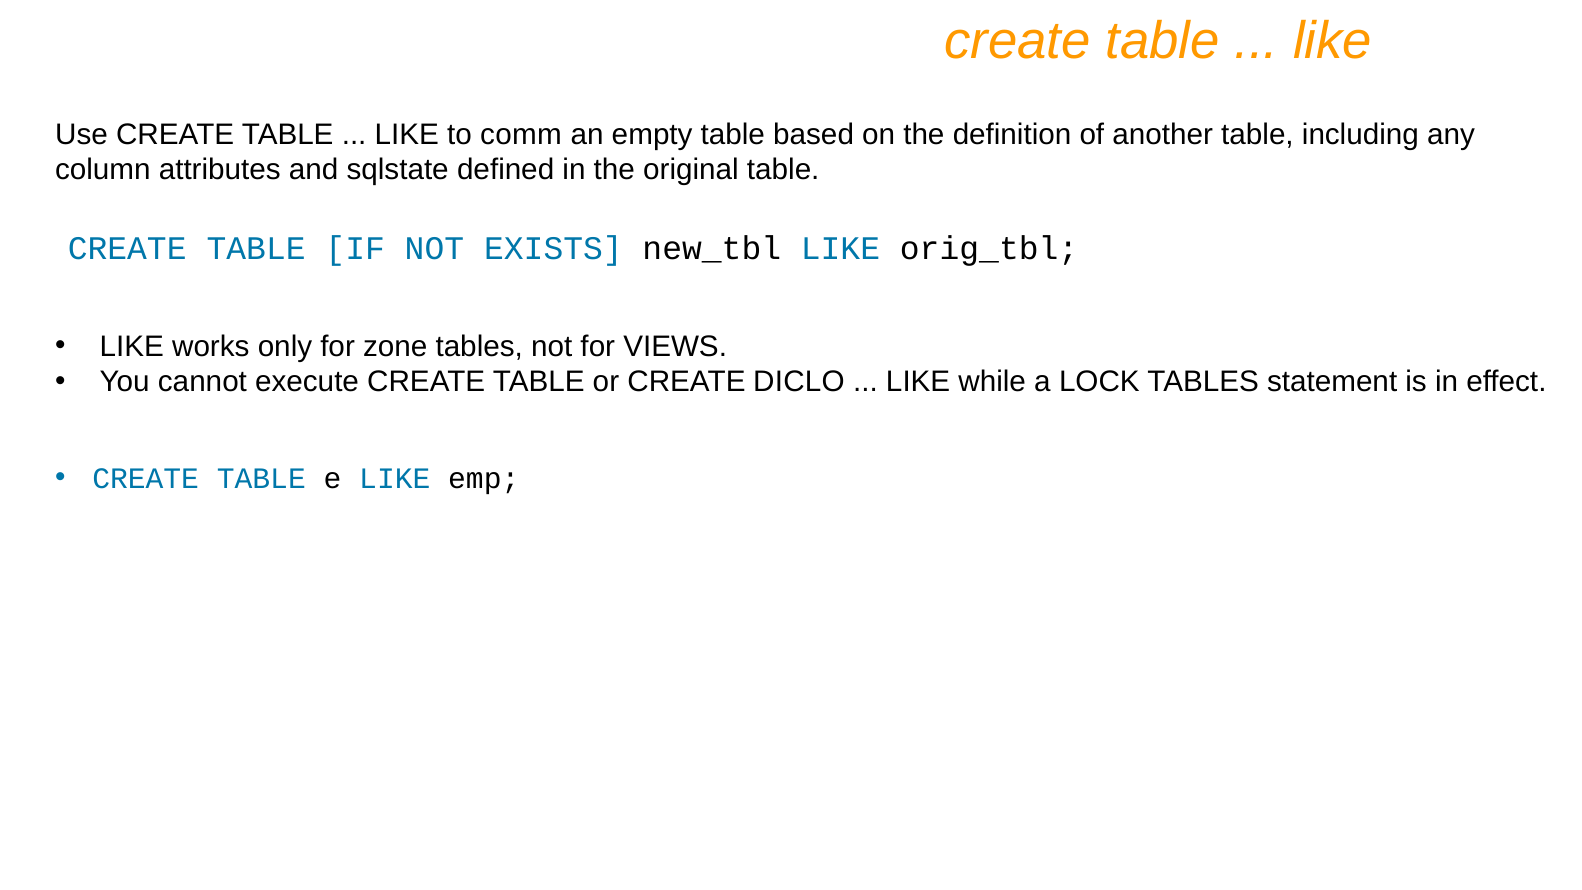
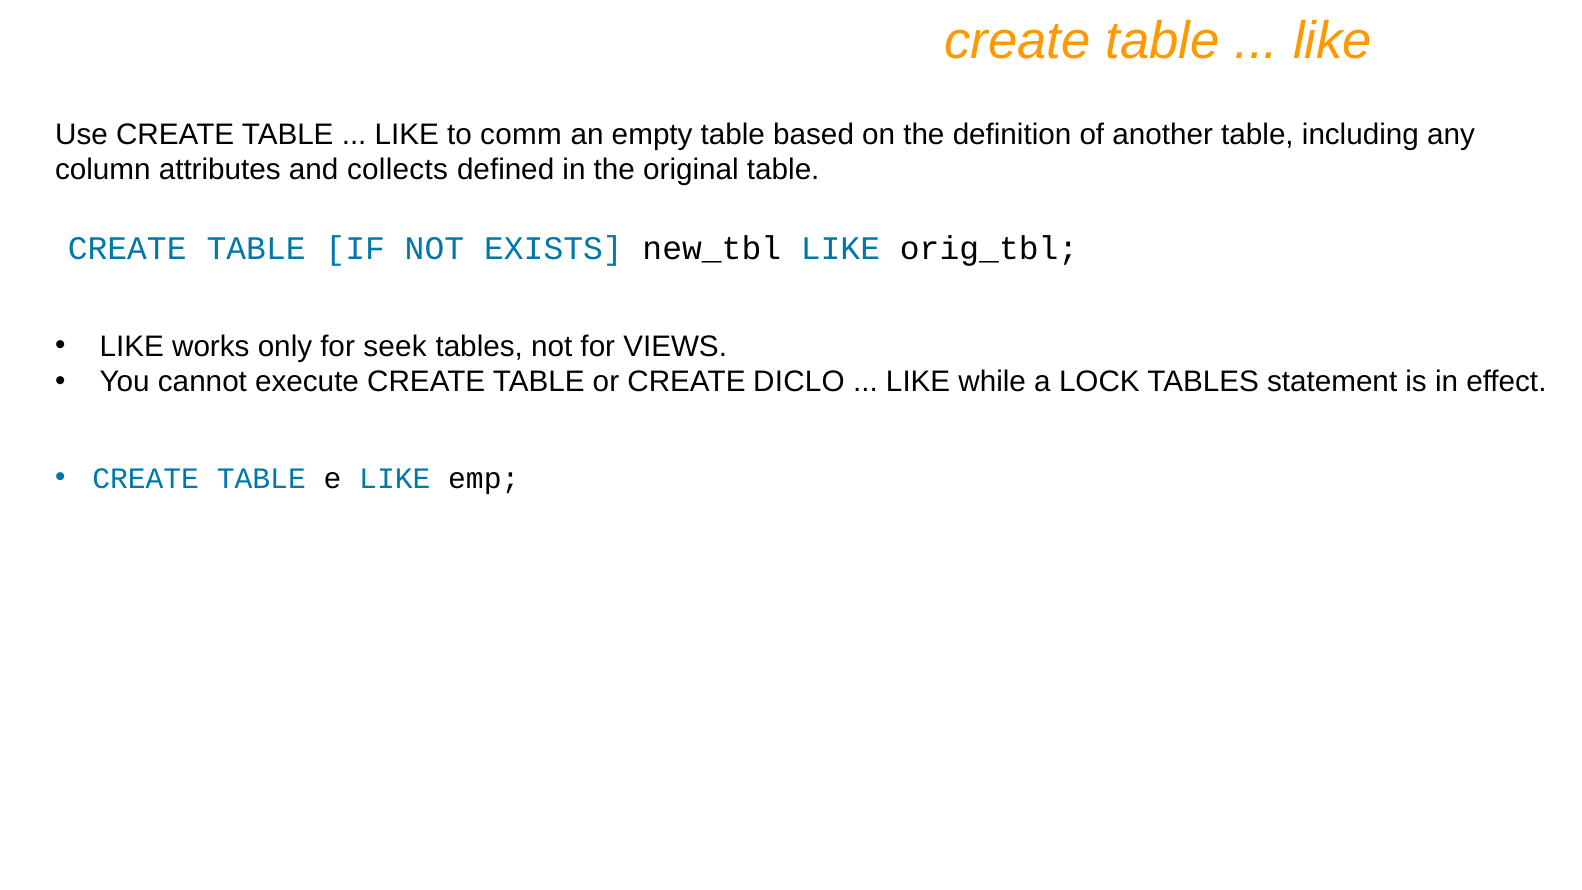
sqlstate: sqlstate -> collects (397, 170)
zone: zone -> seek (395, 346)
